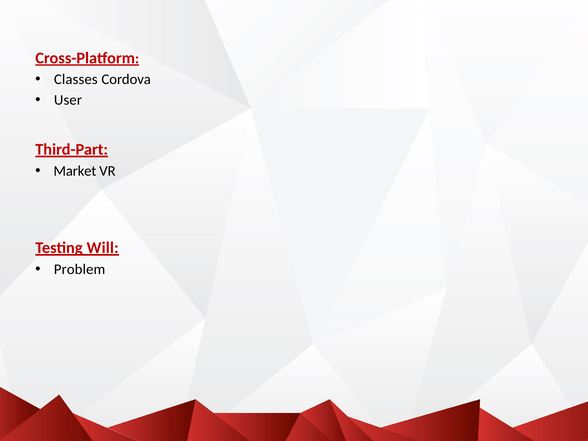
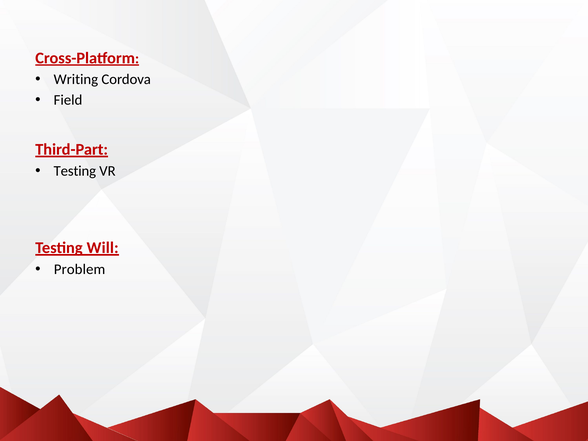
Classes: Classes -> Writing (76, 79)
User: User -> Field (68, 100)
Market: Market -> Testing (75, 171)
